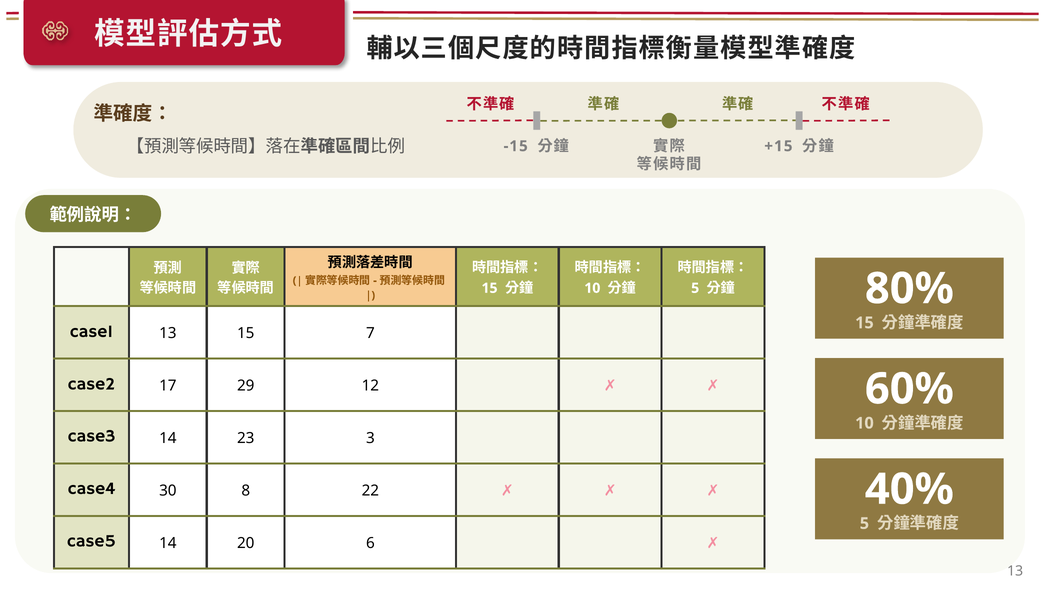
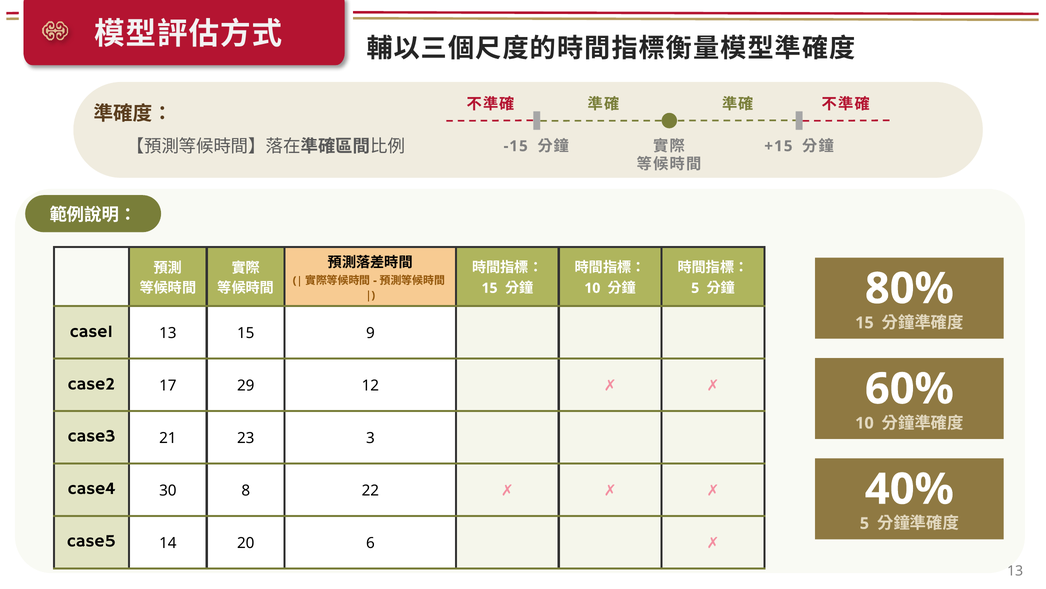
7: 7 -> 9 (370, 333)
case3 14: 14 -> 21 (168, 438)
